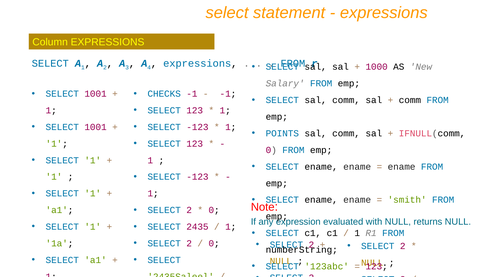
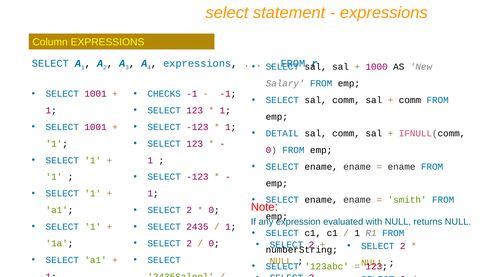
POINTS: POINTS -> DETAIL (282, 134)
